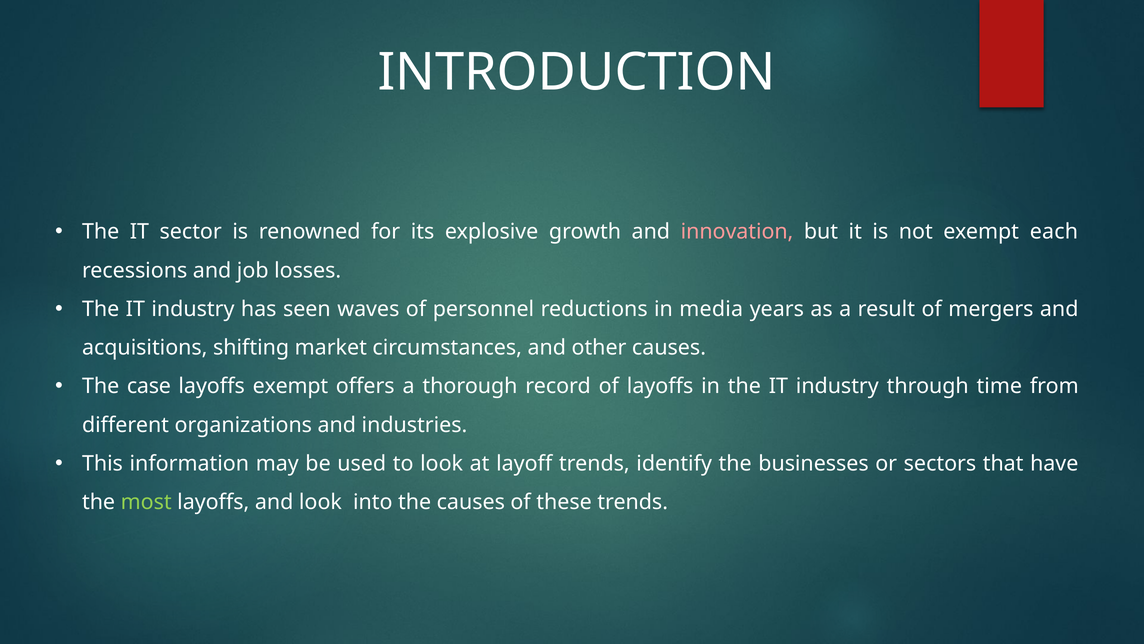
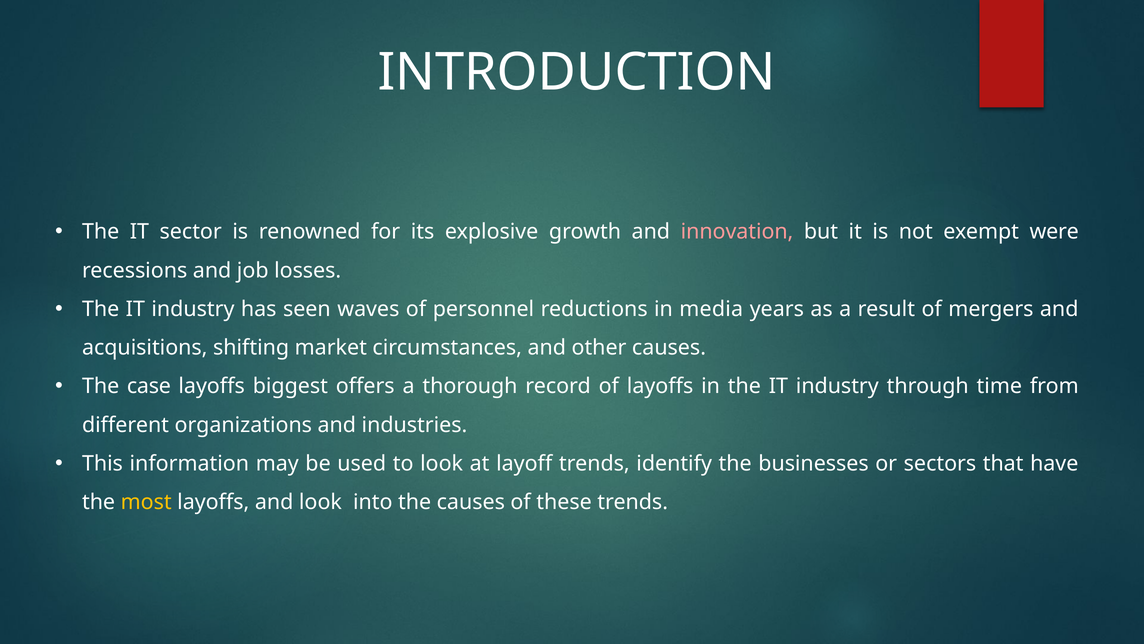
each: each -> were (1054, 232)
layoffs exempt: exempt -> biggest (290, 386)
most colour: light green -> yellow (146, 502)
